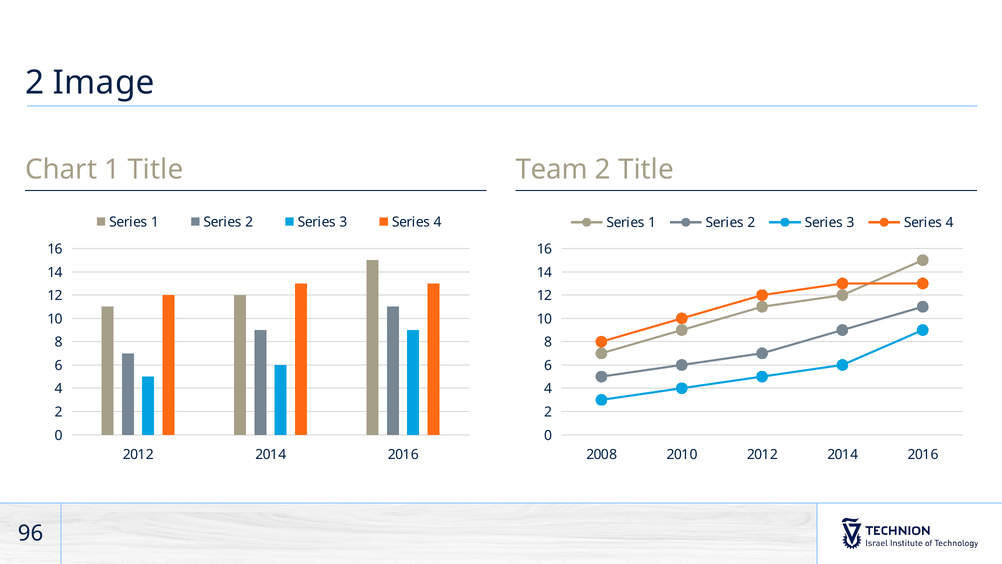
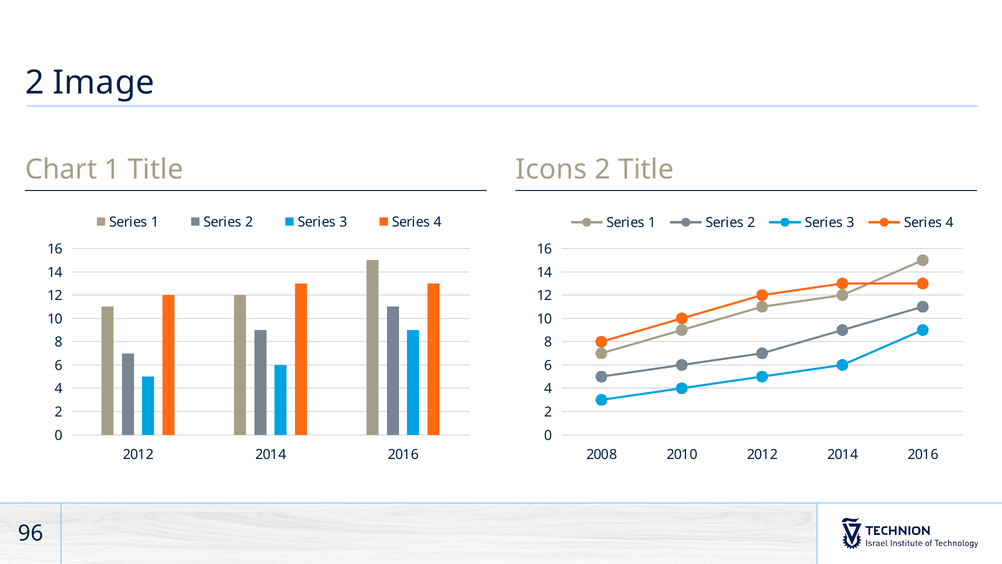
Team: Team -> Icons (551, 170)
